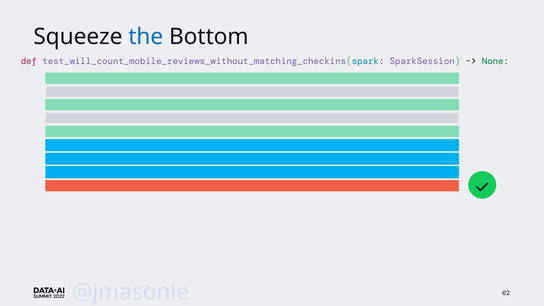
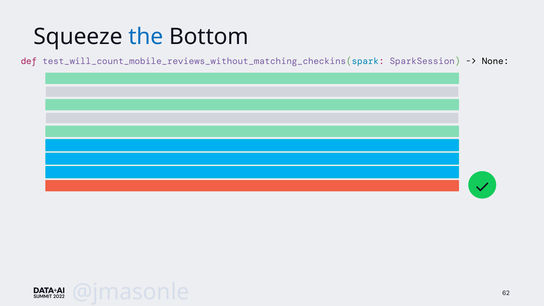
None colour: green -> black (495, 61)
